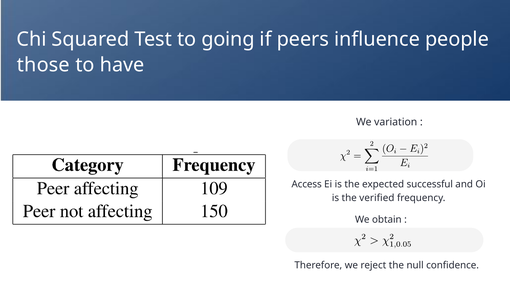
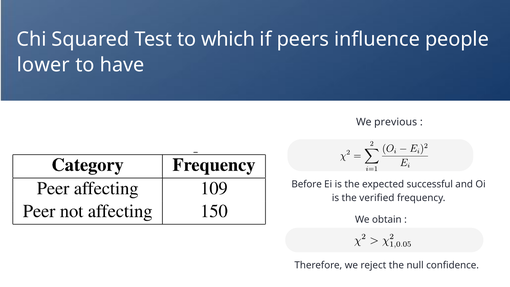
going: going -> which (228, 39)
those: those -> lower (43, 65)
variation: variation -> previous (396, 122)
Access: Access -> Before (307, 184)
